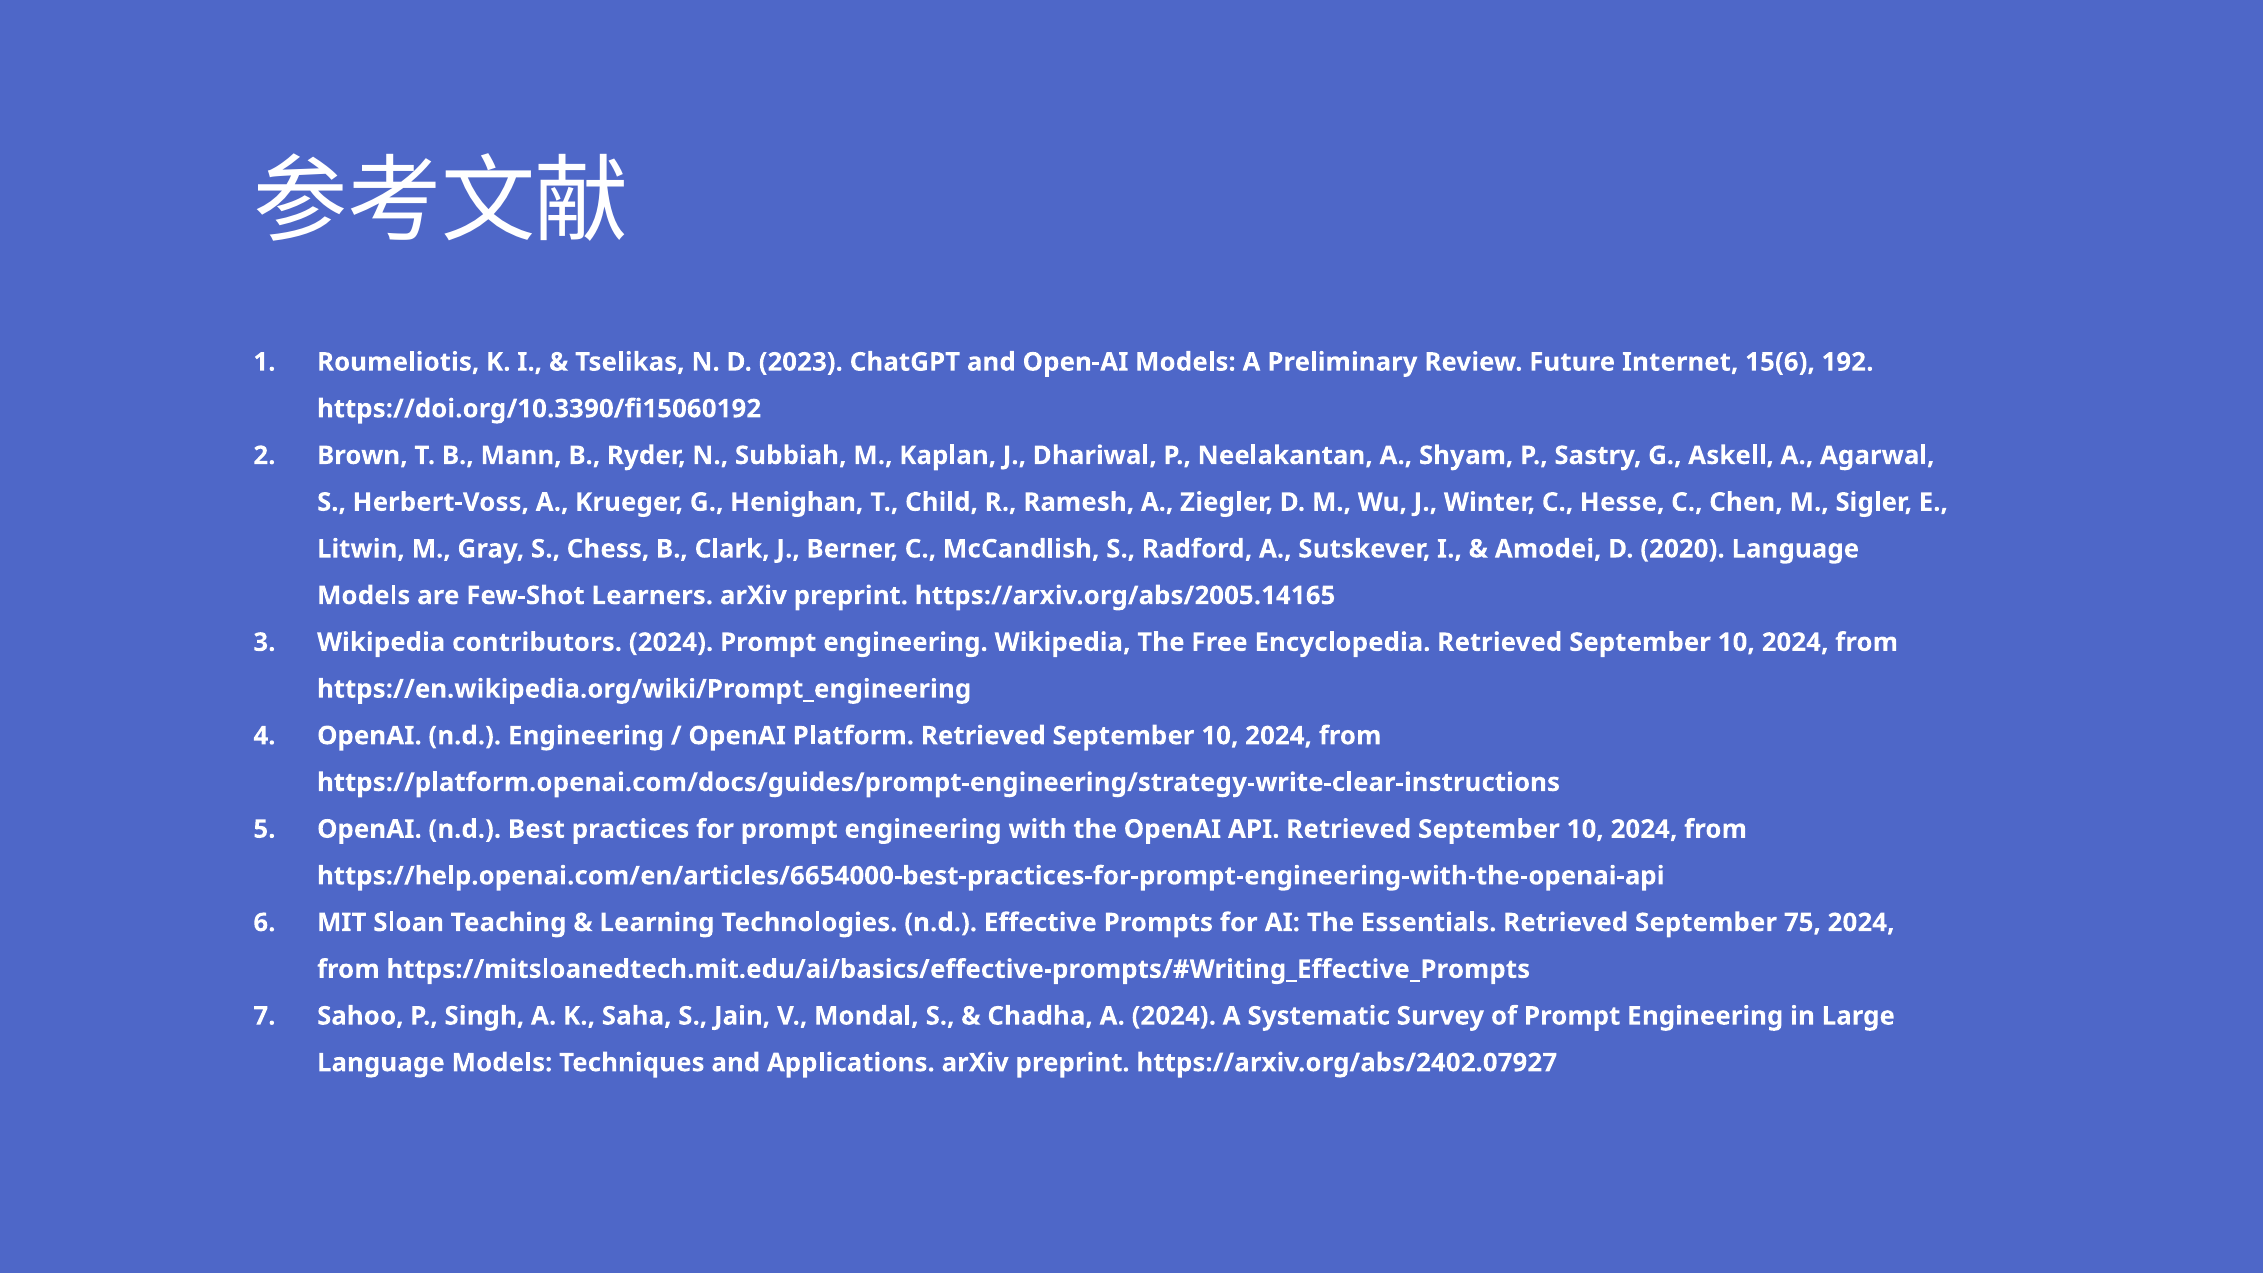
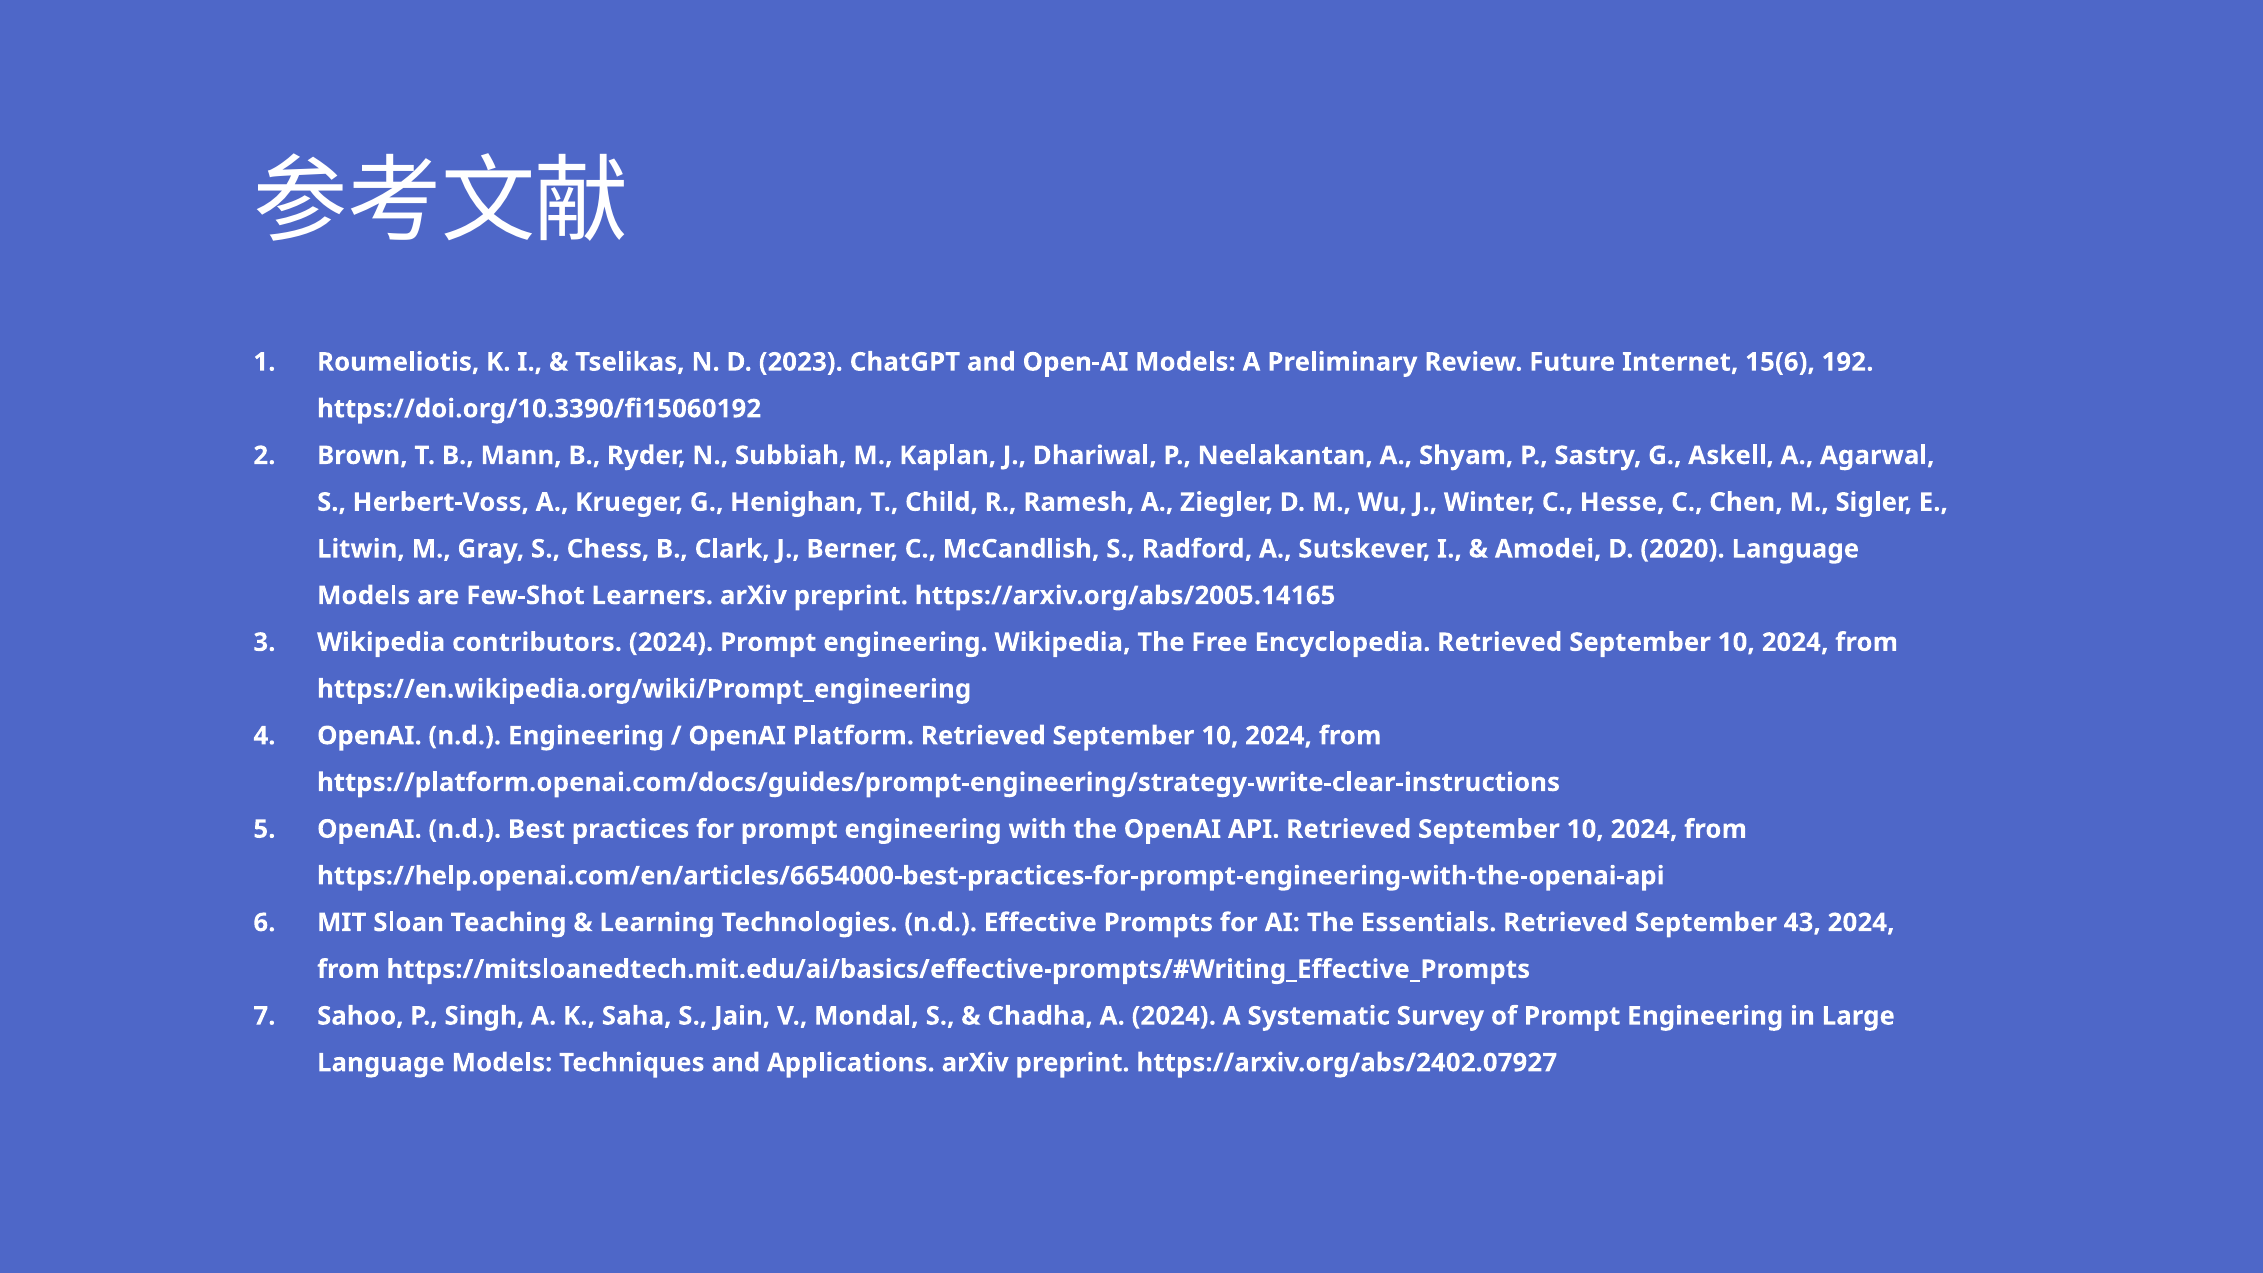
75: 75 -> 43 (1802, 923)
